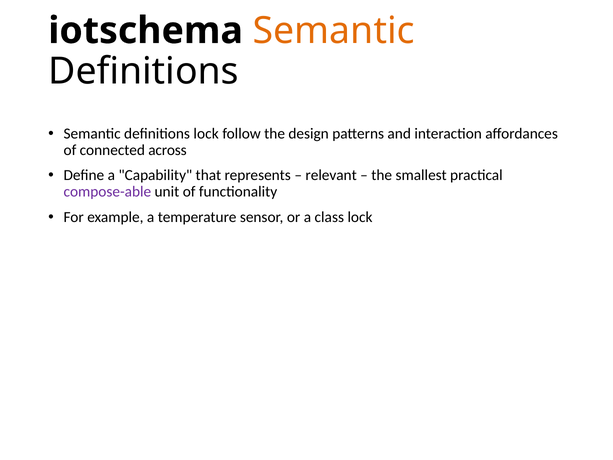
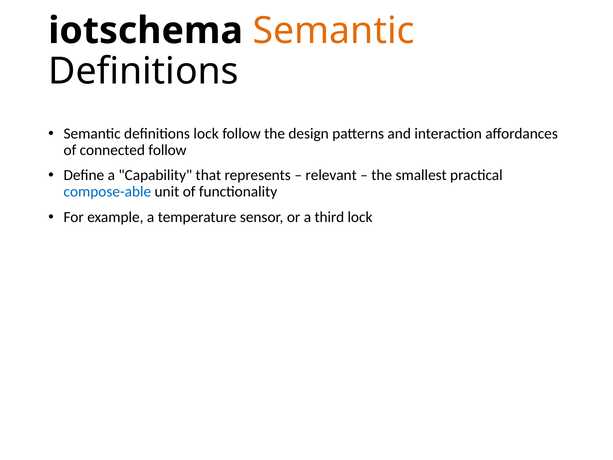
connected across: across -> follow (167, 150)
compose-able colour: purple -> blue (107, 192)
class: class -> third (329, 217)
